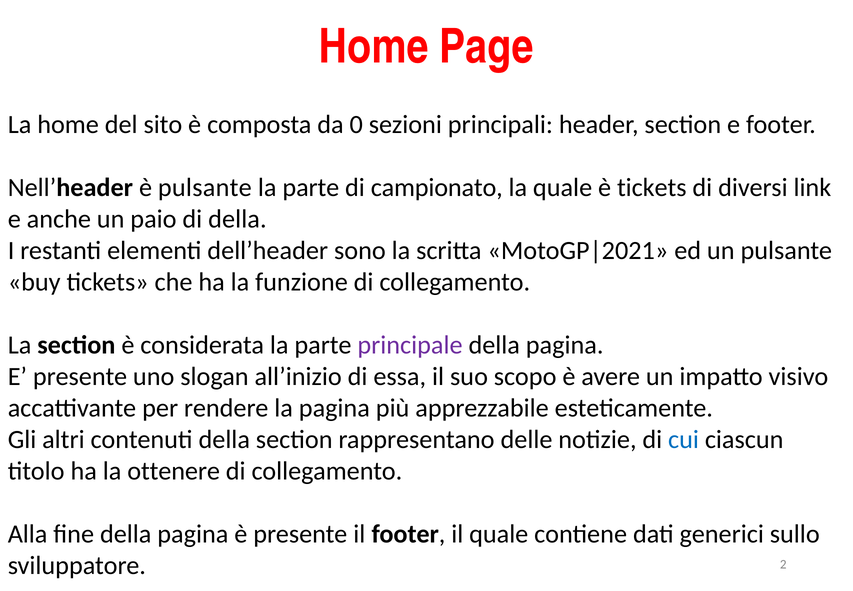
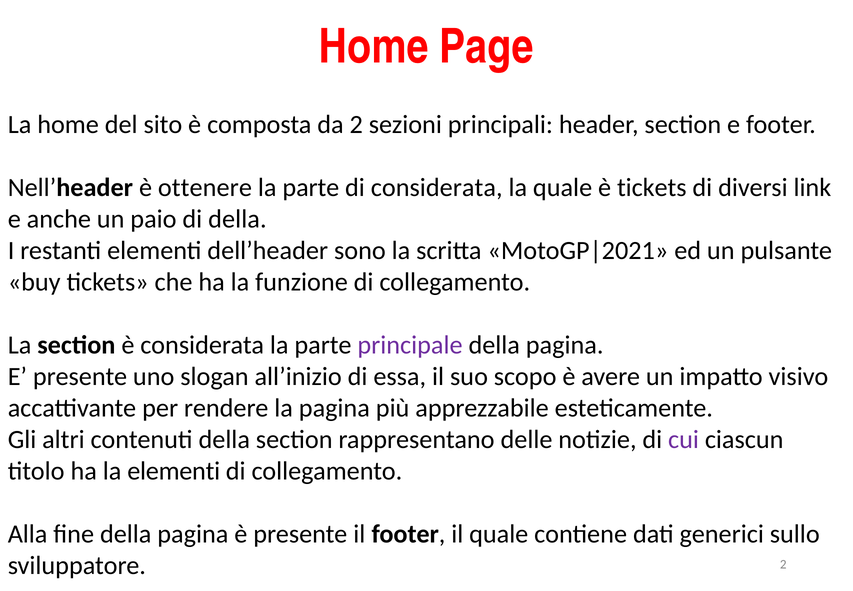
da 0: 0 -> 2 (356, 124)
è pulsante: pulsante -> ottenere (205, 187)
di campionato: campionato -> considerata (437, 187)
cui colour: blue -> purple (684, 439)
la ottenere: ottenere -> elementi (174, 471)
